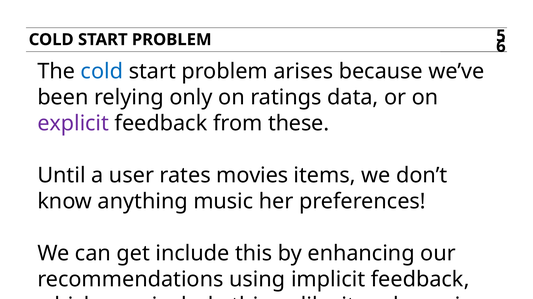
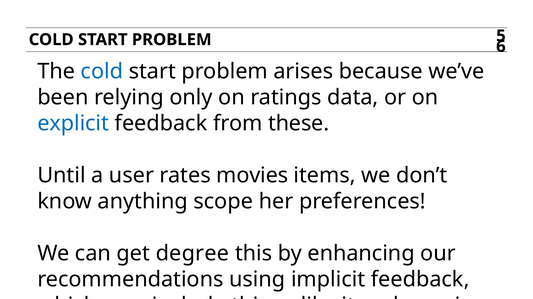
explicit colour: purple -> blue (73, 123)
music: music -> scope (223, 201)
get include: include -> degree (192, 253)
